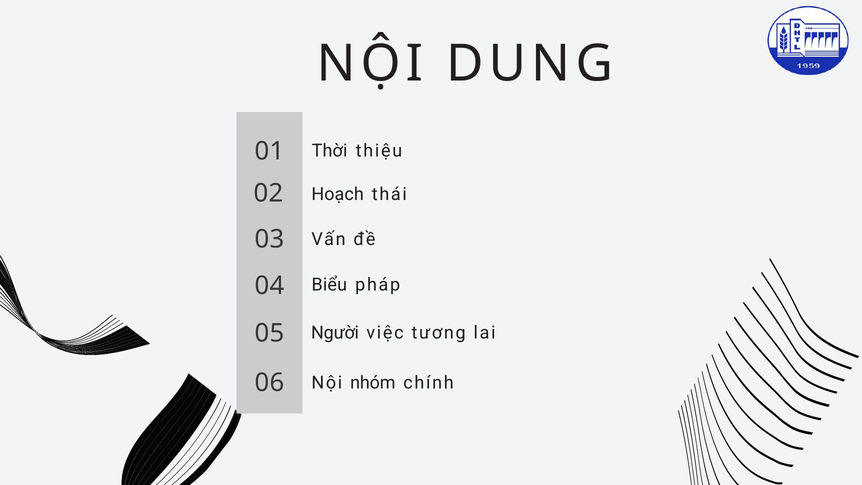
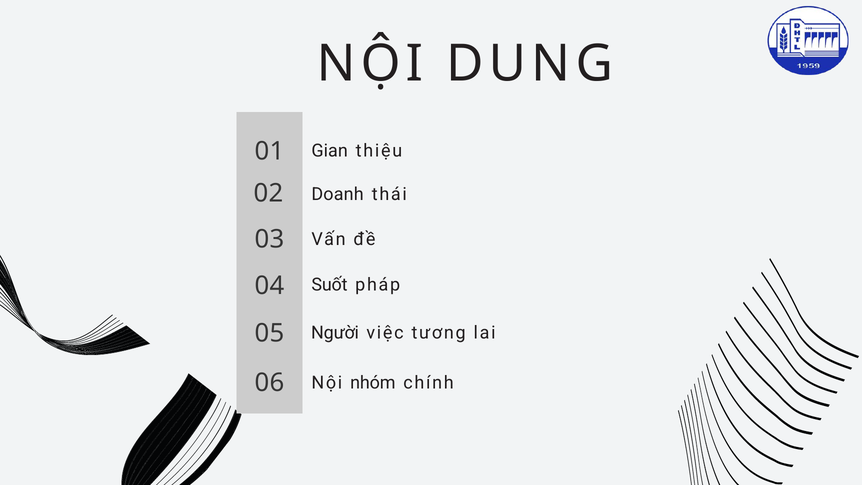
Thời: Thời -> Gian (330, 151)
Hoạch: Hoạch -> Doanh (338, 194)
Biểu: Biểu -> Suốt (329, 285)
